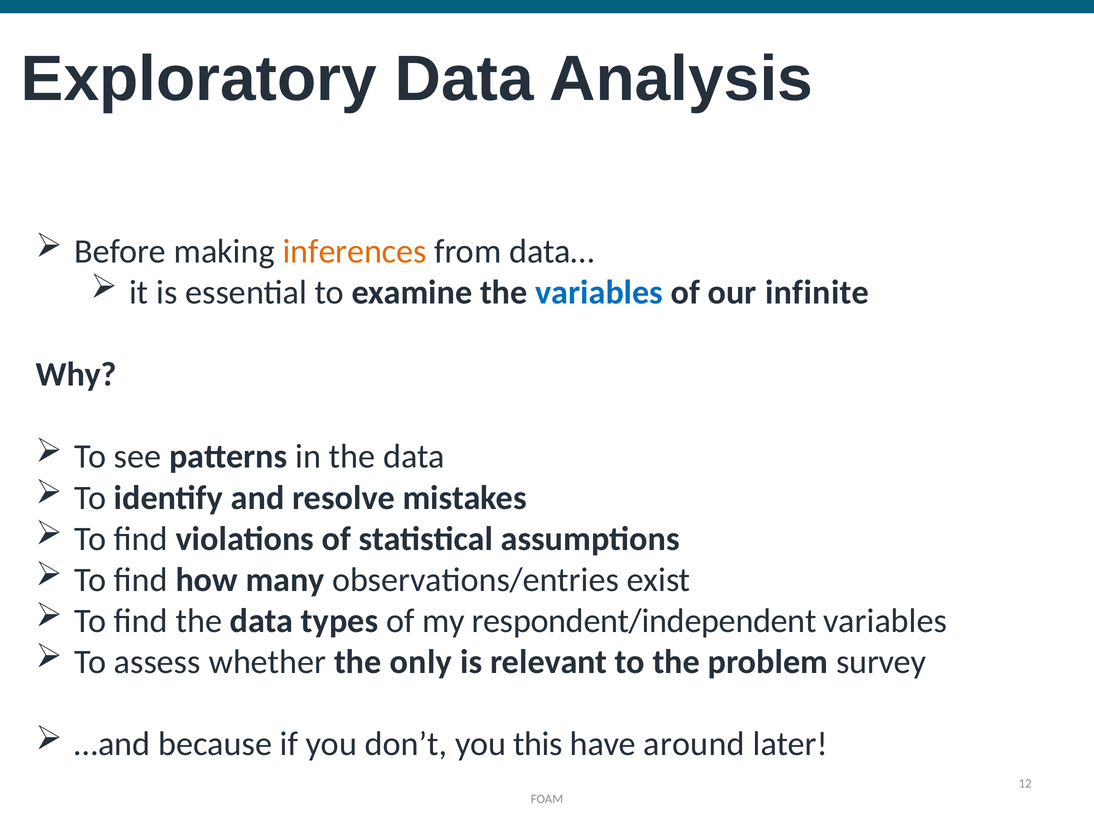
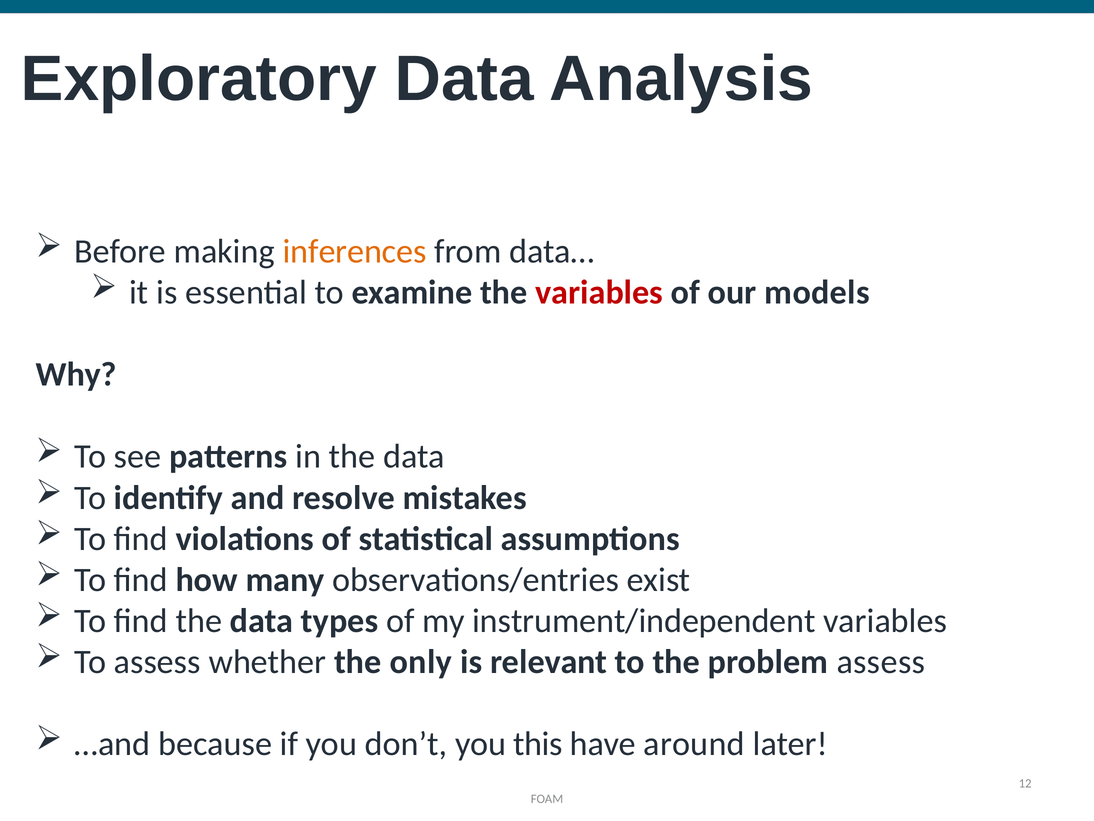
variables colour: blue -> red (599, 293)
infinite: infinite -> models (817, 293)
respondent/independent: respondent/independent -> instrument/independent (644, 621)
problem survey: survey -> assess (881, 662)
